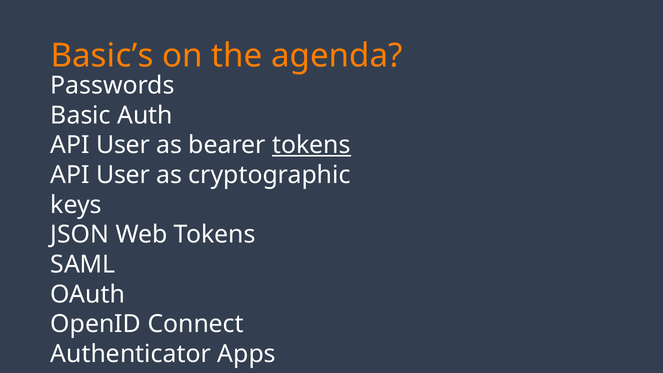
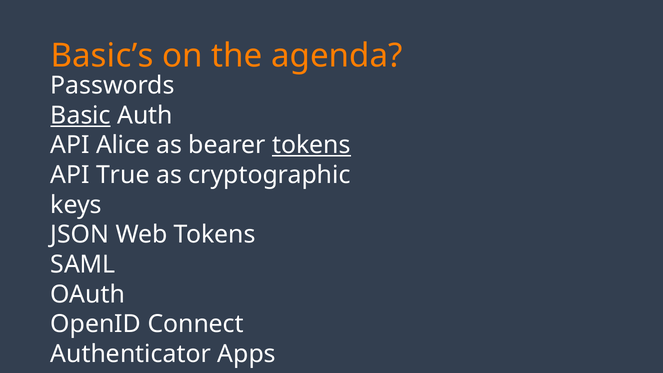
Basic underline: none -> present (81, 115)
User: User -> Alice (123, 145)
User: User -> True (123, 175)
